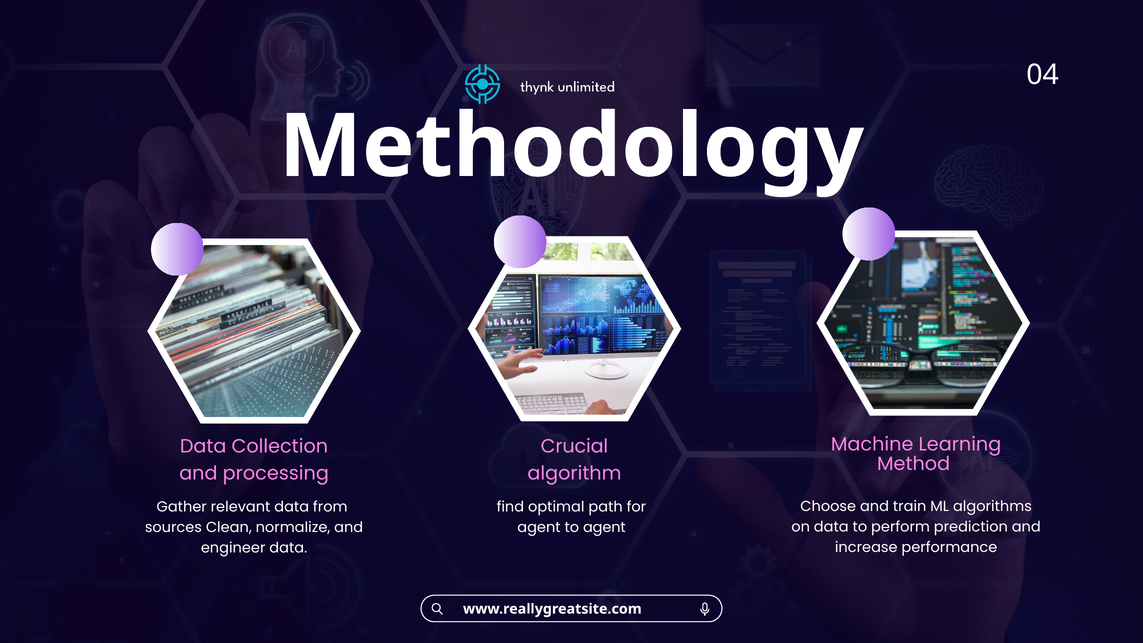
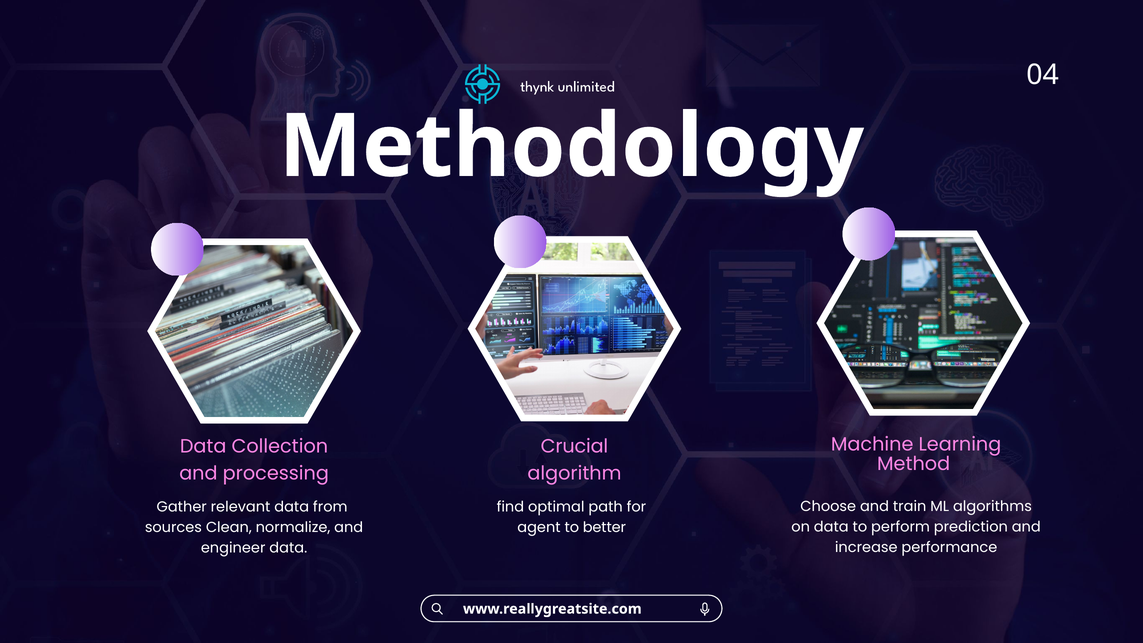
to agent: agent -> better (604, 527)
